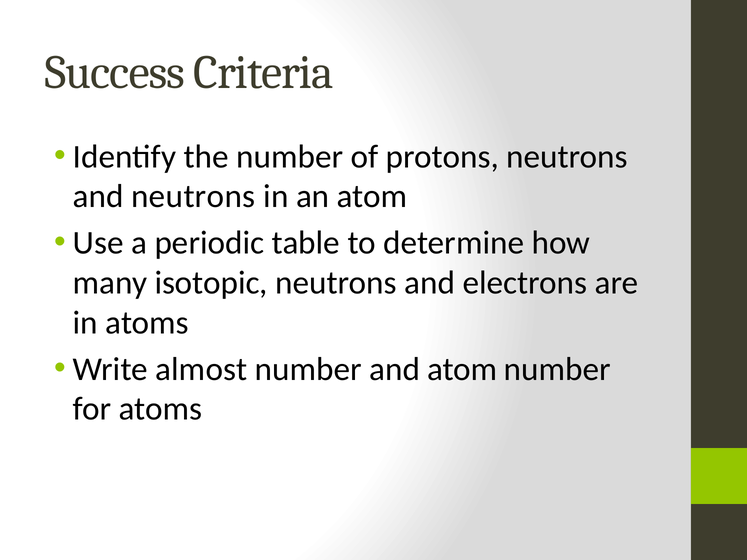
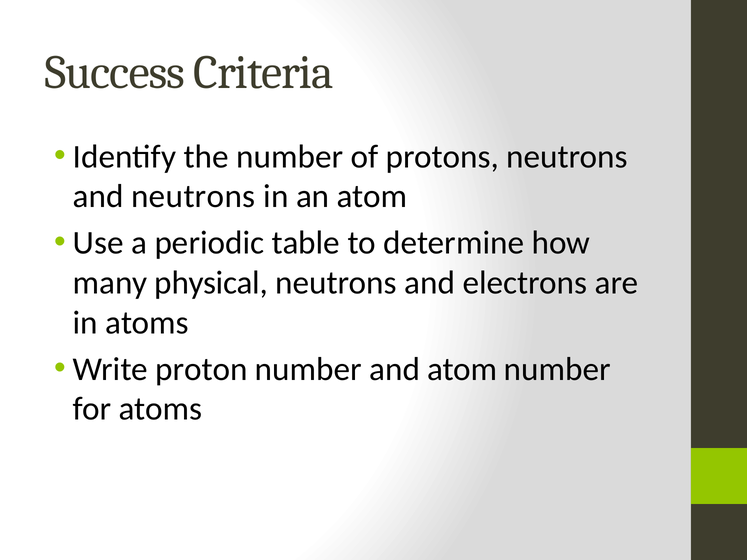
isotopic: isotopic -> physical (211, 283)
almost: almost -> proton (201, 369)
